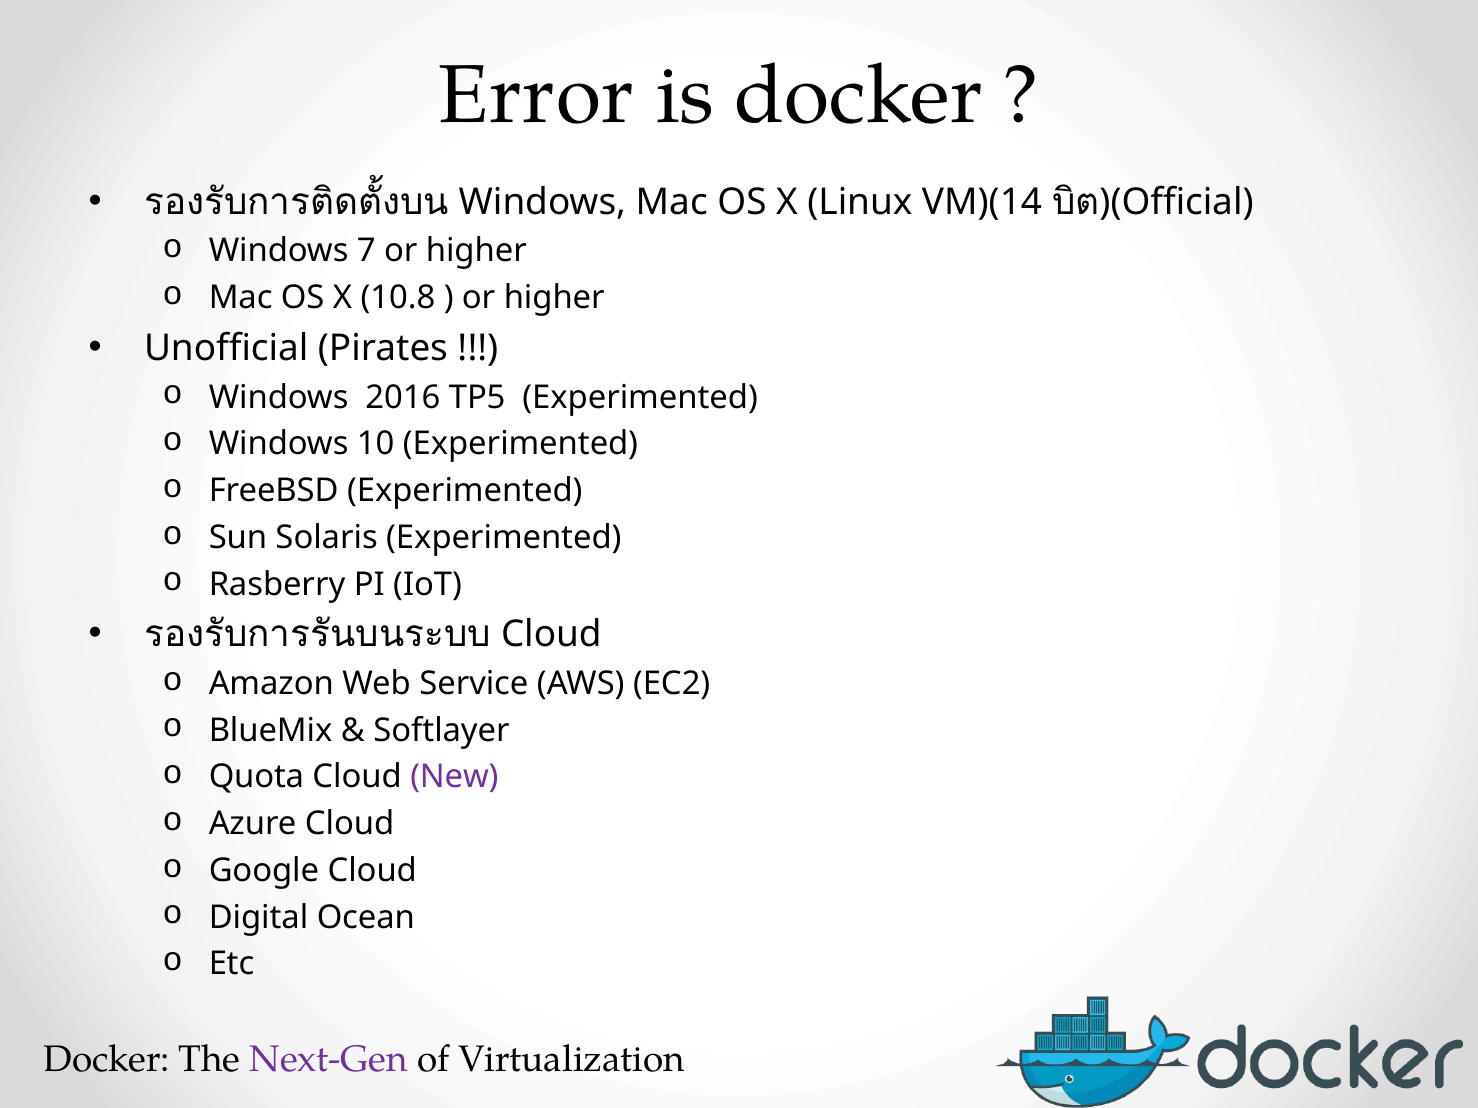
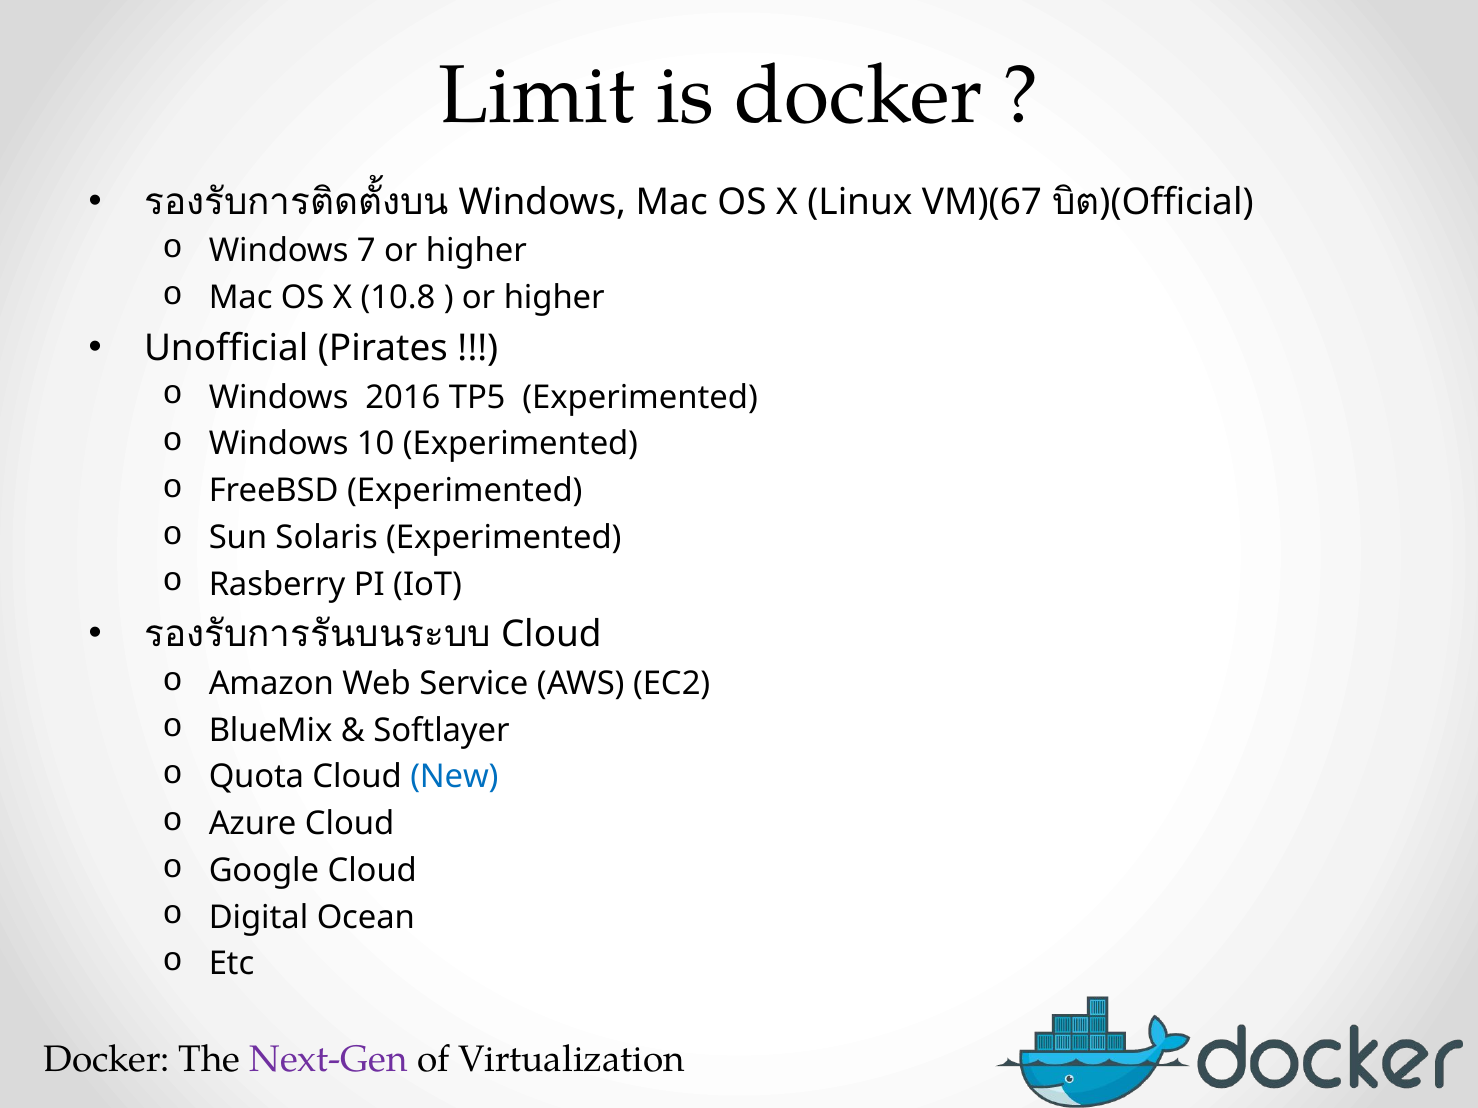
Error: Error -> Limit (537, 96)
VM)(14: VM)(14 -> VM)(67 (982, 202)
New colour: purple -> blue (454, 777)
